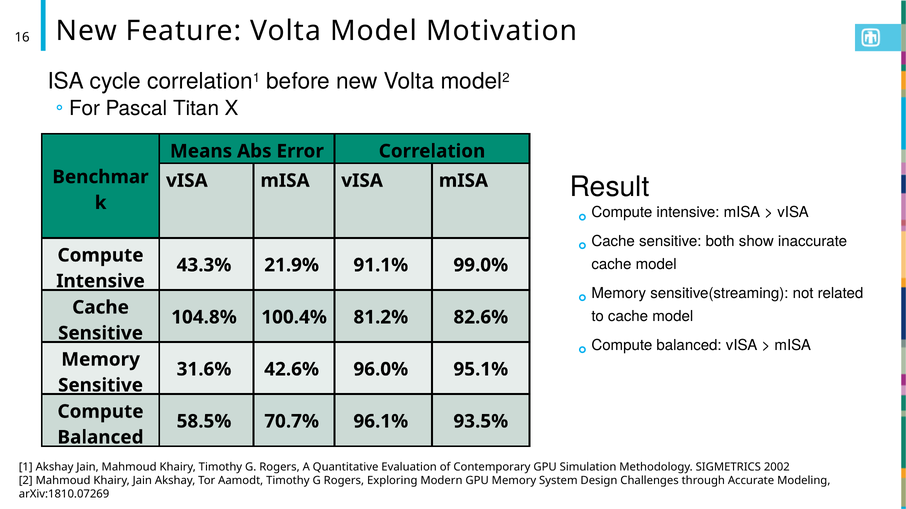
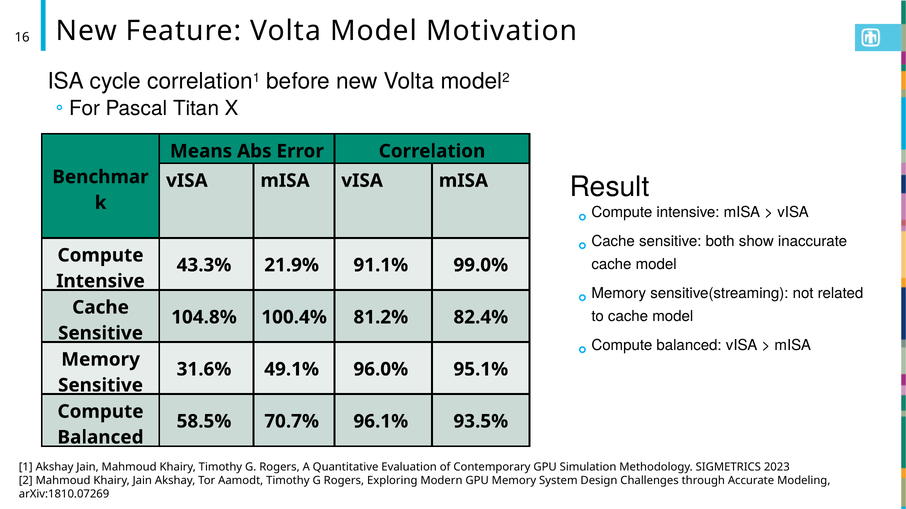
82.6%: 82.6% -> 82.4% (481, 318)
42.6%: 42.6% -> 49.1% (292, 370)
2002: 2002 -> 2023 (777, 468)
